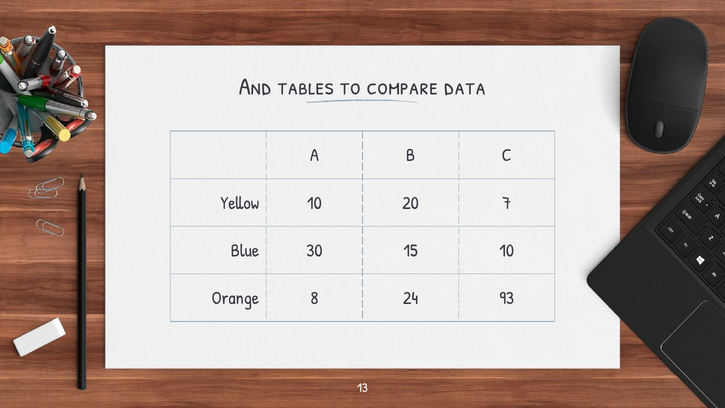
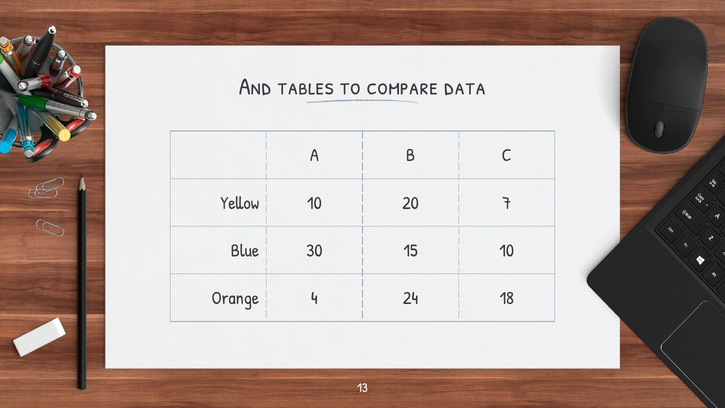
8: 8 -> 4 (314, 298)
93: 93 -> 18 (507, 298)
